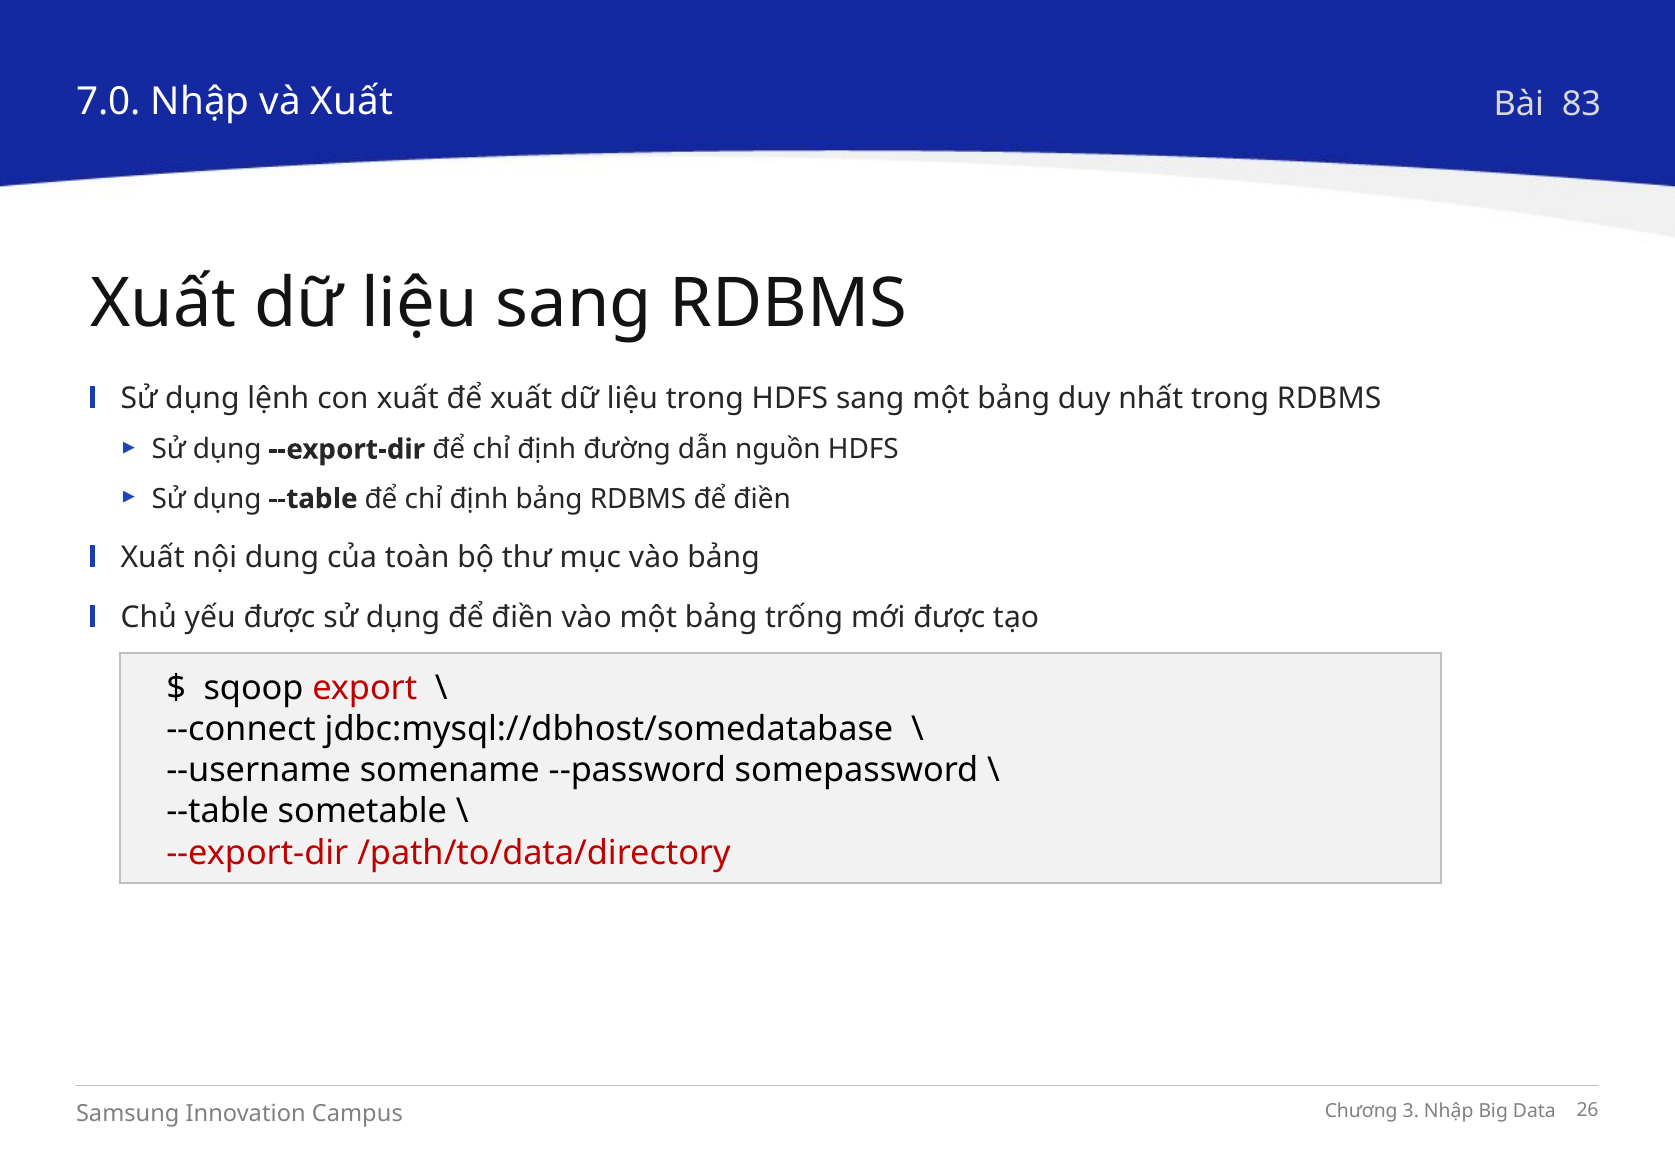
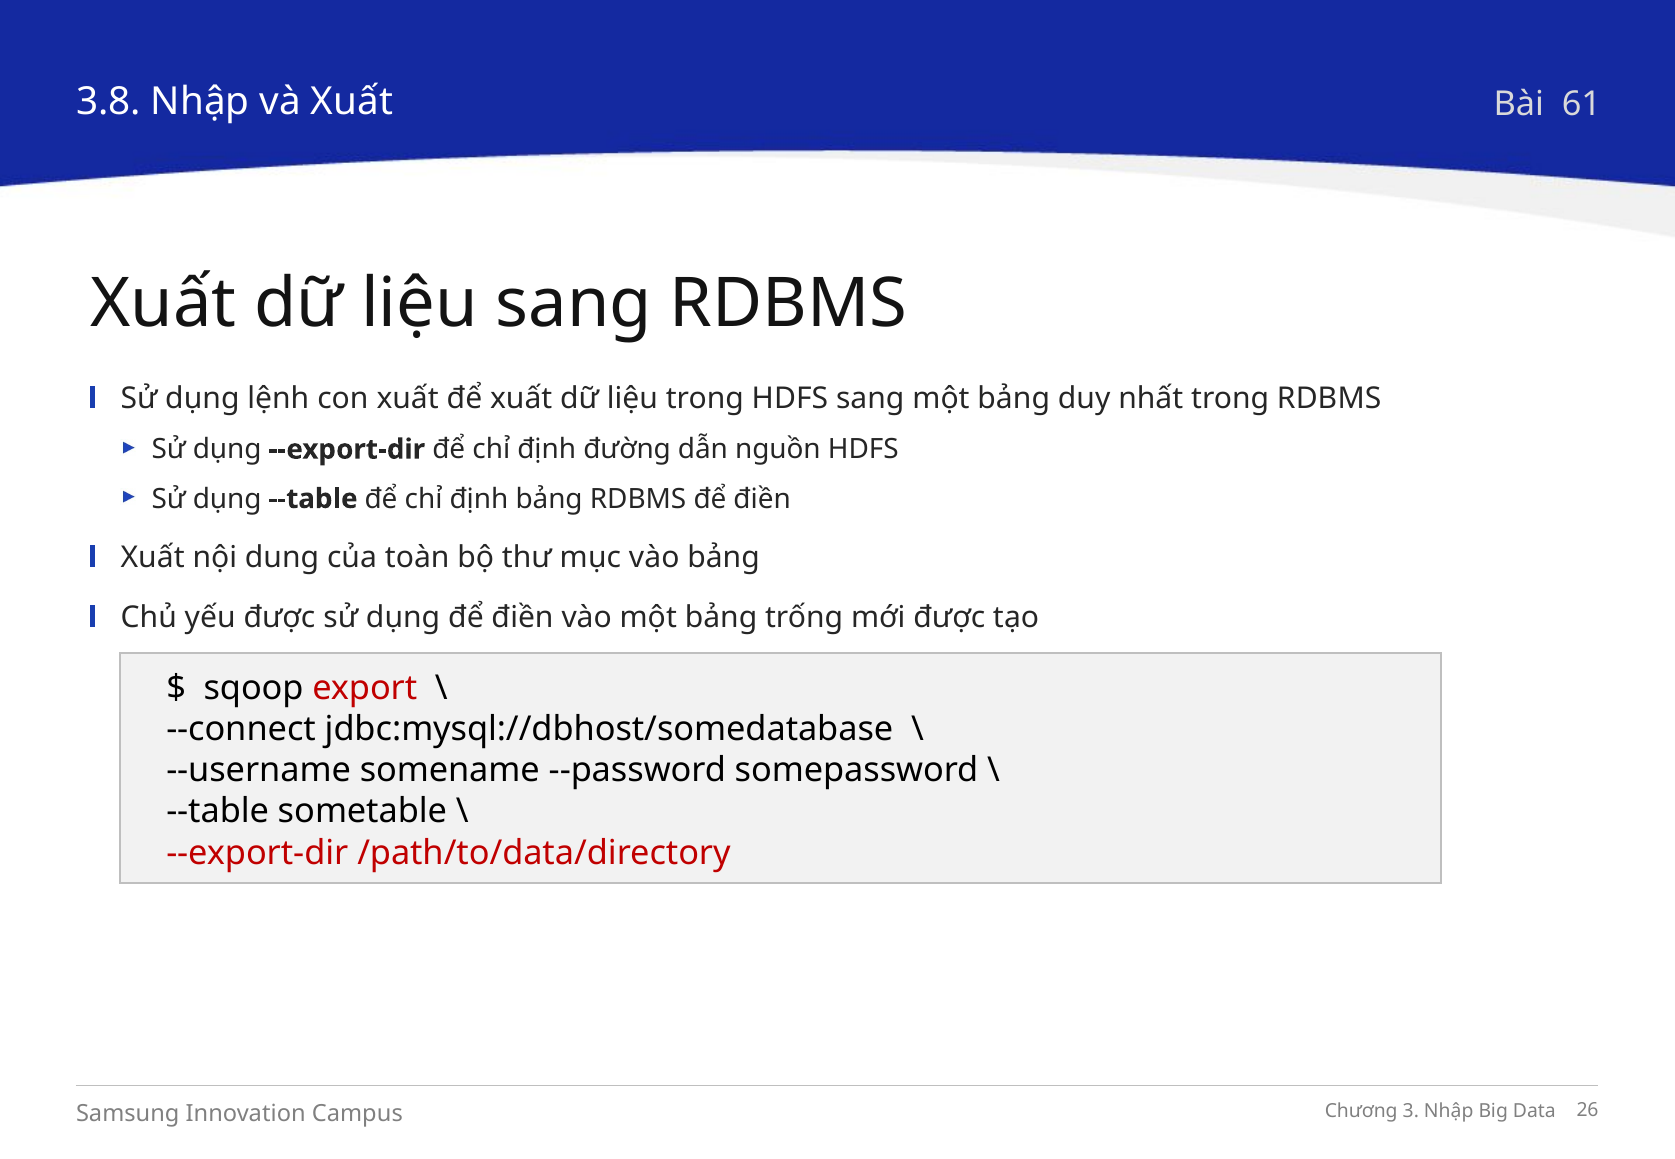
7.0: 7.0 -> 3.8 (108, 102)
83: 83 -> 61 (1581, 105)
